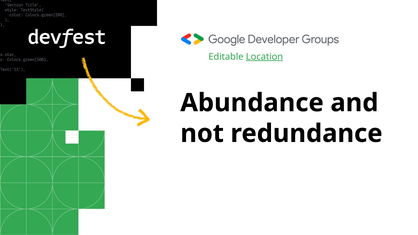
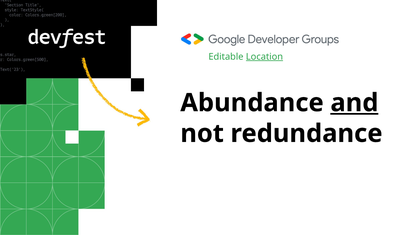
and underline: none -> present (354, 103)
